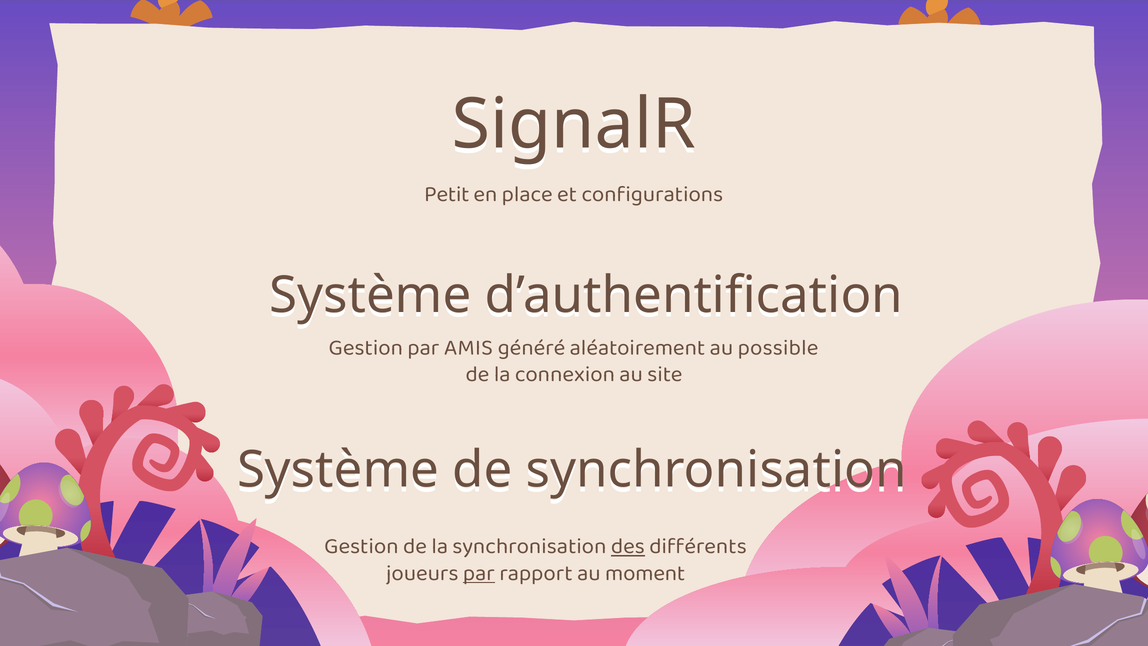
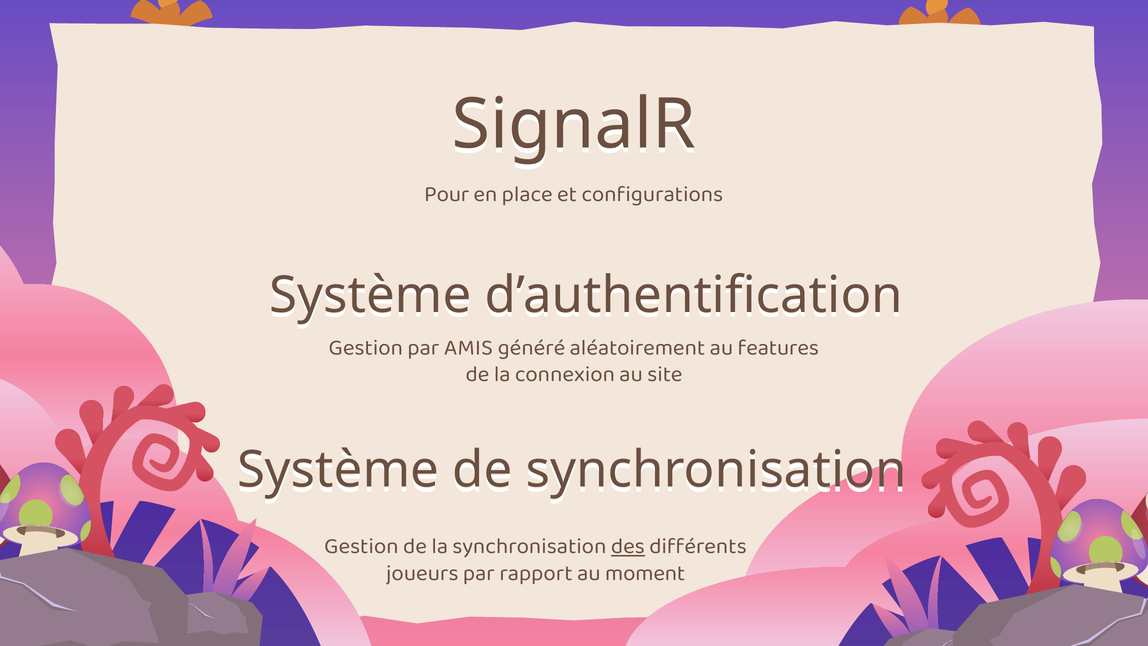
Petit: Petit -> Pour (447, 194)
possible: possible -> features (778, 347)
par underline: present -> none (479, 573)
